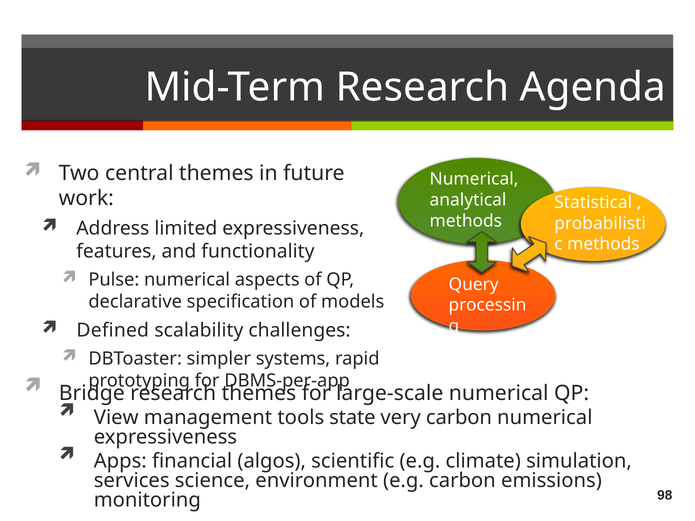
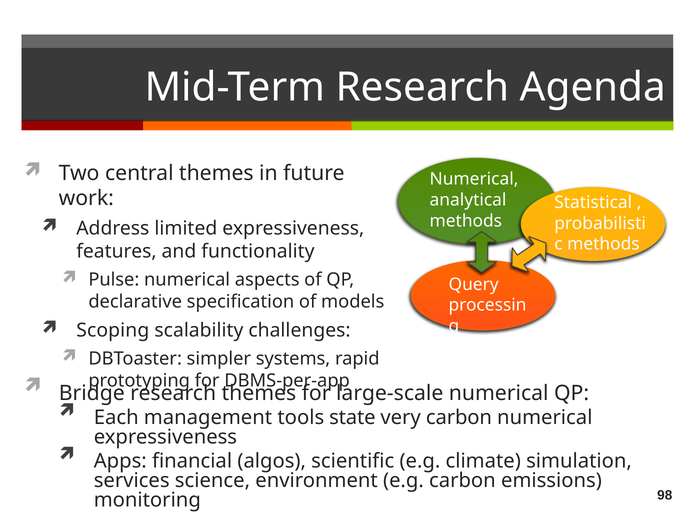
Defined: Defined -> Scoping (113, 331)
View: View -> Each (116, 418)
